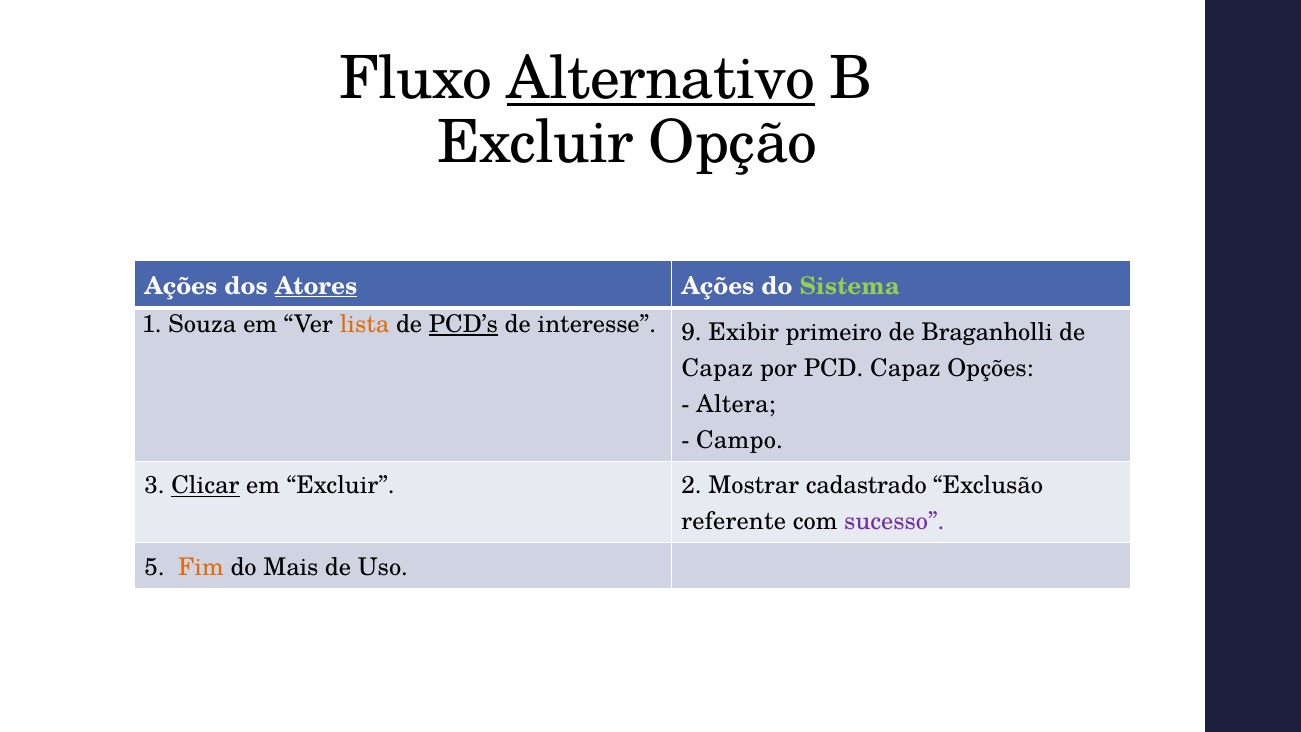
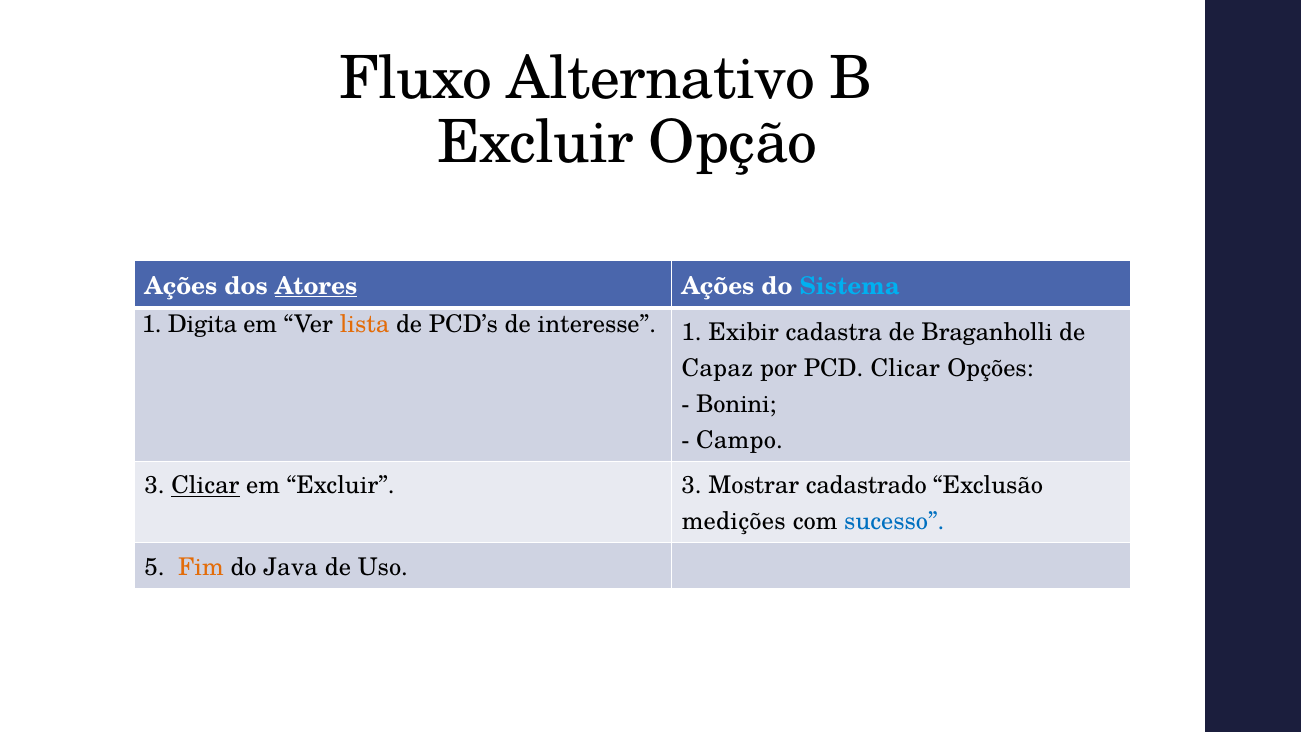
Alternativo underline: present -> none (661, 79)
Sistema colour: light green -> light blue (850, 286)
Souza: Souza -> Digita (203, 324)
PCD’s underline: present -> none (463, 324)
interesse 9: 9 -> 1 (692, 333)
primeiro: primeiro -> cadastra (834, 333)
PCD Capaz: Capaz -> Clicar (905, 368)
Altera: Altera -> Bonini (736, 404)
Excluir 2: 2 -> 3 (692, 486)
referente: referente -> medições (734, 521)
sucesso colour: purple -> blue (894, 521)
Mais: Mais -> Java (291, 567)
